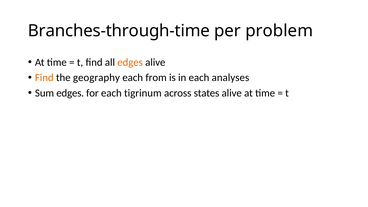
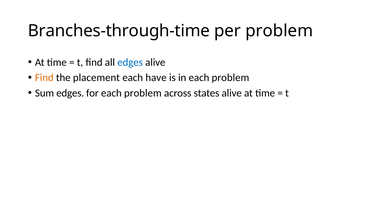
edges colour: orange -> blue (130, 62)
geography: geography -> placement (96, 78)
from: from -> have (156, 78)
in each analyses: analyses -> problem (230, 78)
for each tigrinum: tigrinum -> problem (143, 93)
